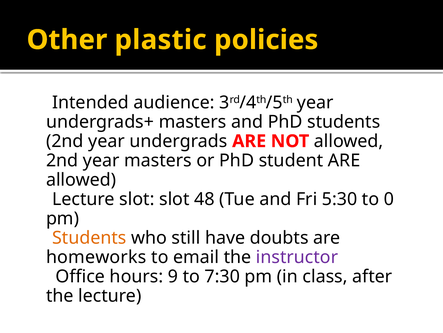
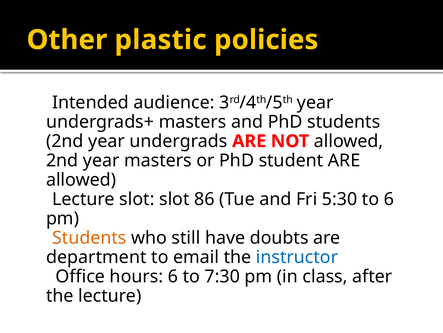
48: 48 -> 86 (204, 199)
to 0: 0 -> 6 (389, 199)
homeworks: homeworks -> department (96, 257)
instructor colour: purple -> blue (297, 257)
hours 9: 9 -> 6 (173, 276)
